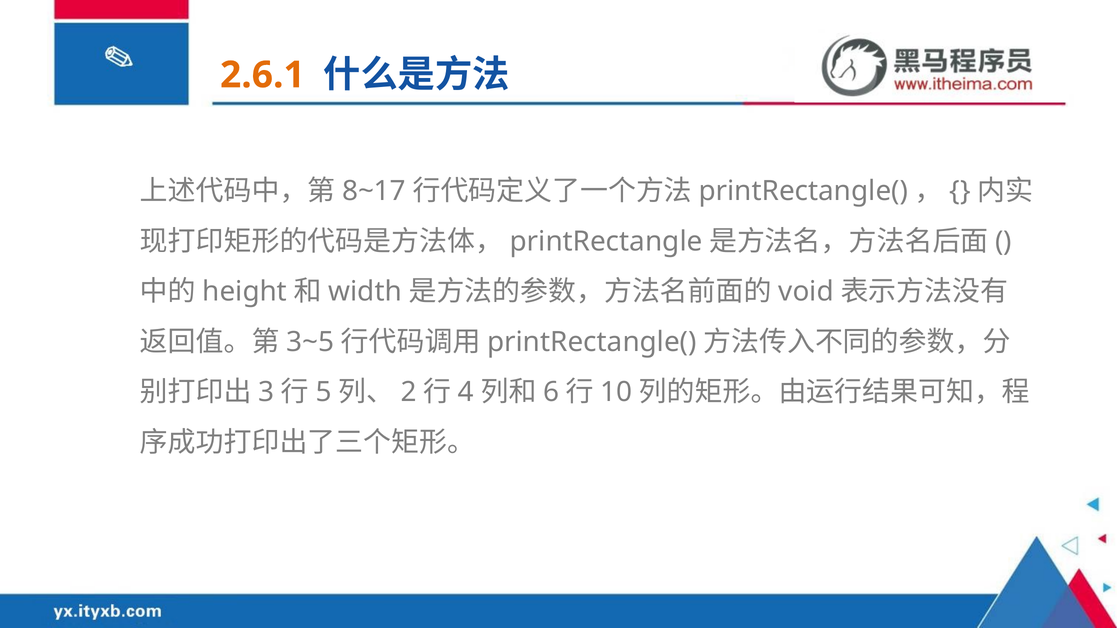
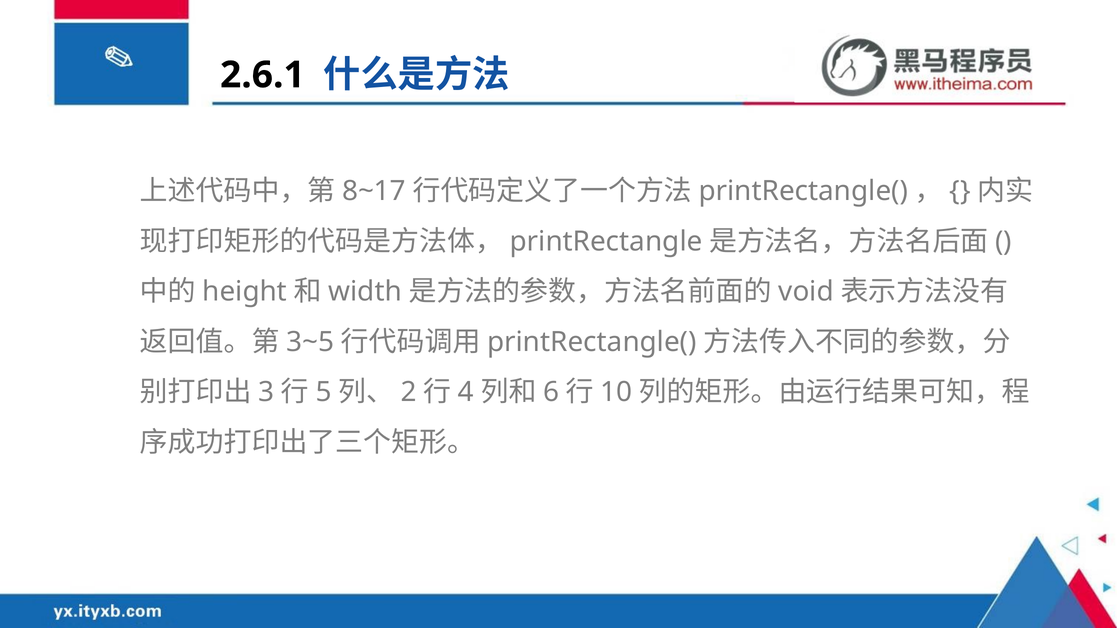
2.6.1 colour: orange -> black (262, 75)
